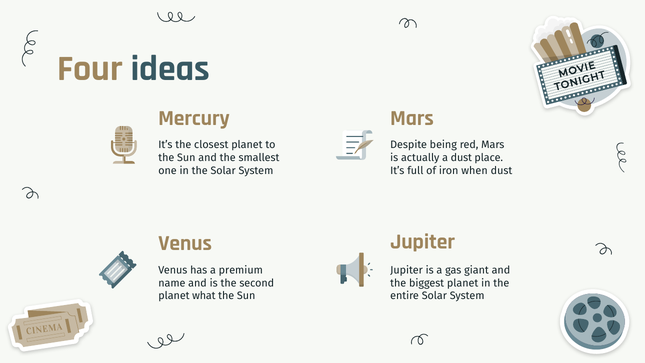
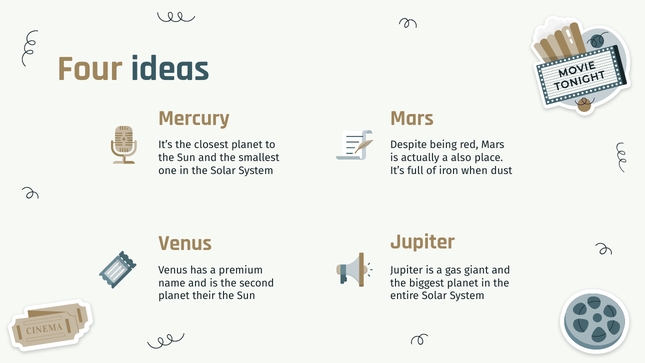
a dust: dust -> also (461, 158)
what: what -> their (204, 296)
